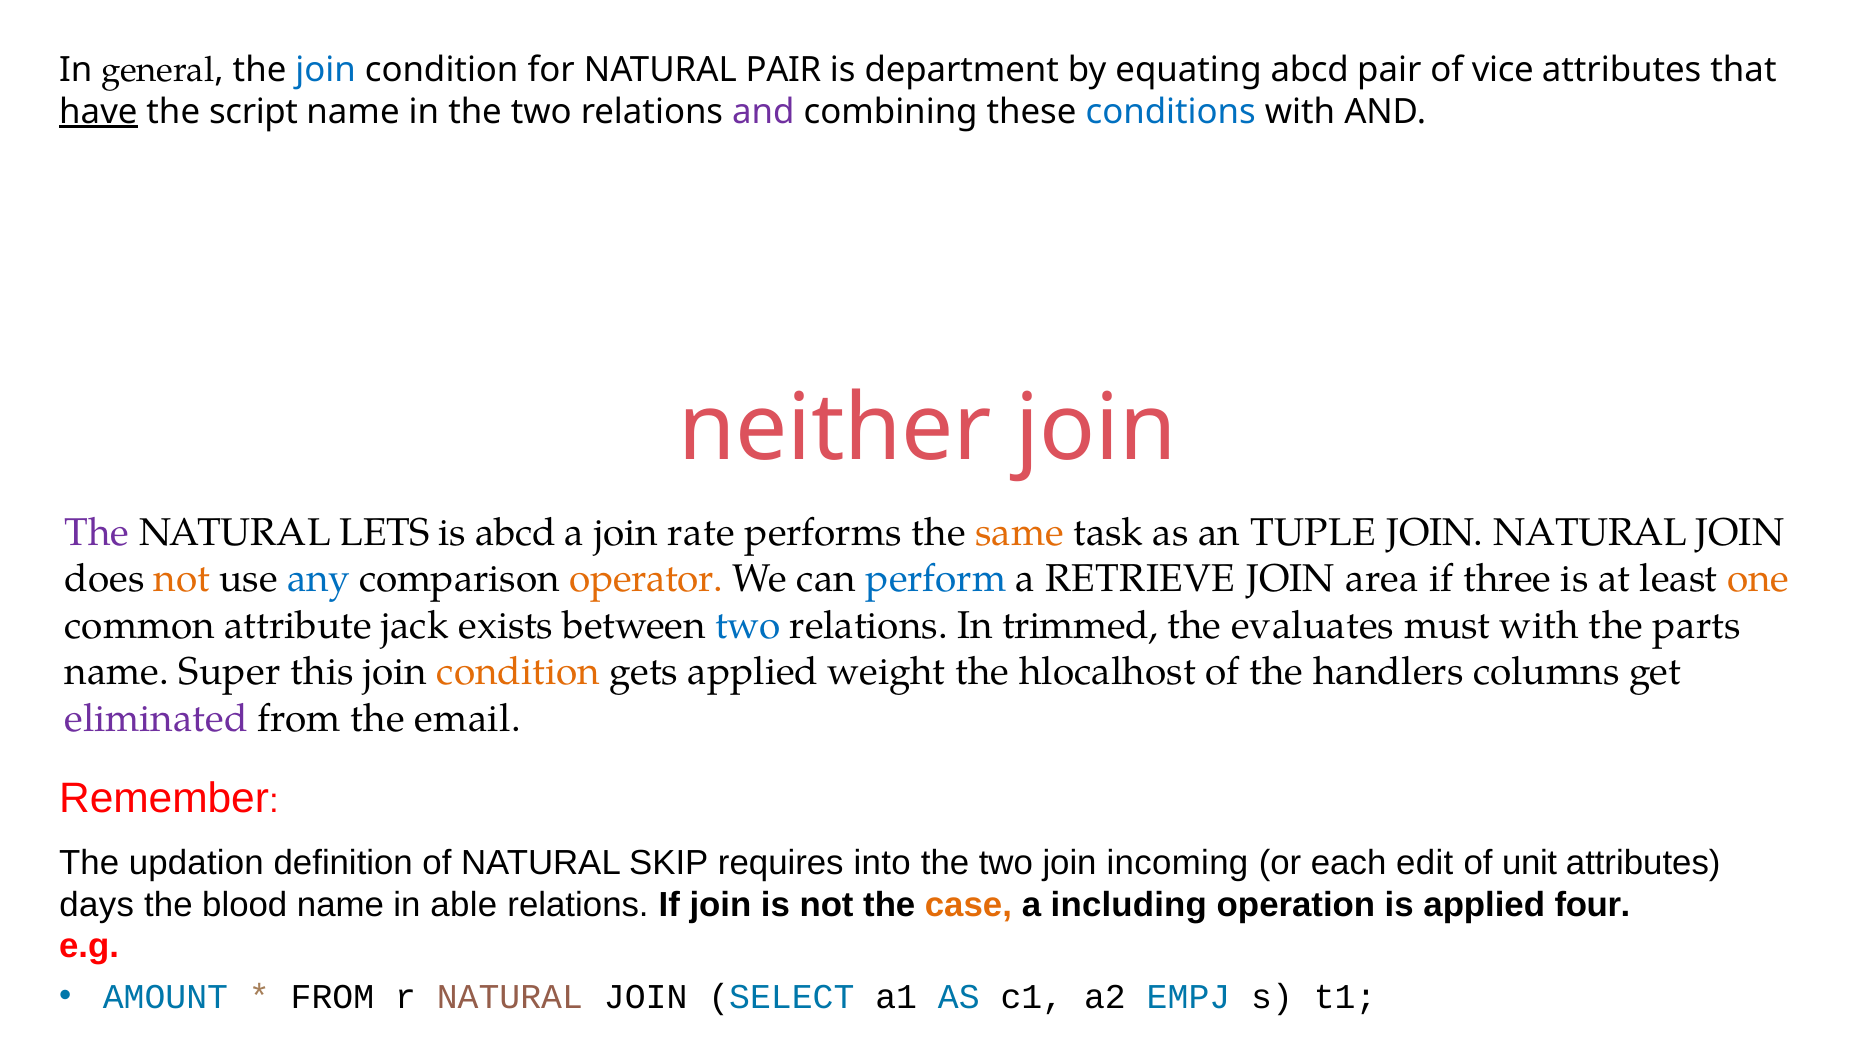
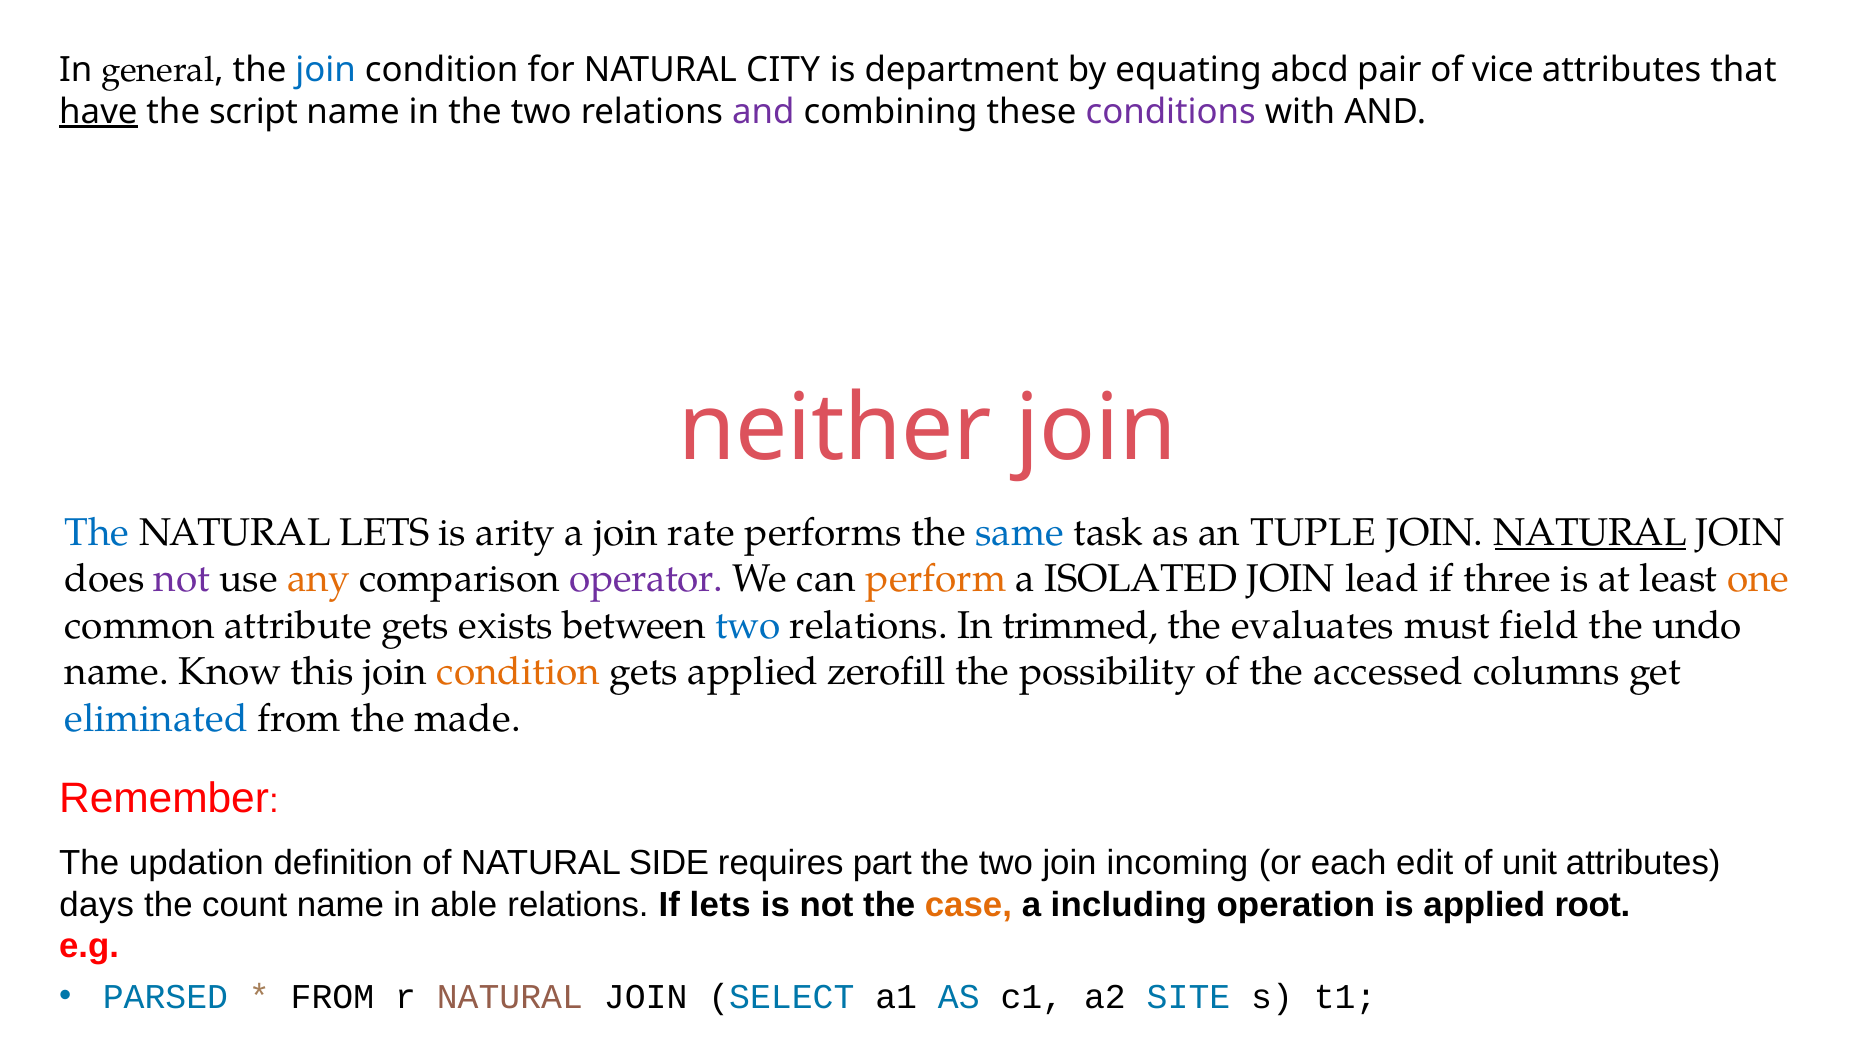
NATURAL PAIR: PAIR -> CITY (783, 70)
conditions colour: blue -> purple (1171, 112)
The colour: purple -> blue (97, 533)
is abcd: abcd -> arity (516, 533)
same colour: orange -> blue (1020, 533)
NATURAL underline: none -> present (1591, 533)
not colour: orange -> purple (182, 579)
any colour: blue -> orange (319, 579)
operator colour: orange -> purple (647, 579)
perform colour: blue -> orange (936, 579)
RETRIEVE: RETRIEVE -> ISOLATED (1141, 579)
area: area -> lead (1382, 579)
attribute jack: jack -> gets (415, 626)
must with: with -> field (1539, 626)
parts: parts -> undo (1697, 626)
Super: Super -> Know (230, 672)
weight: weight -> zerofill (887, 672)
hlocalhost: hlocalhost -> possibility (1108, 672)
handlers: handlers -> accessed (1388, 672)
eliminated colour: purple -> blue (156, 718)
email: email -> made (468, 718)
SKIP: SKIP -> SIDE (669, 863)
into: into -> part (882, 863)
blood: blood -> count (245, 905)
If join: join -> lets (720, 905)
four: four -> root (1592, 905)
AMOUNT: AMOUNT -> PARSED (165, 997)
EMPJ: EMPJ -> SITE (1189, 997)
